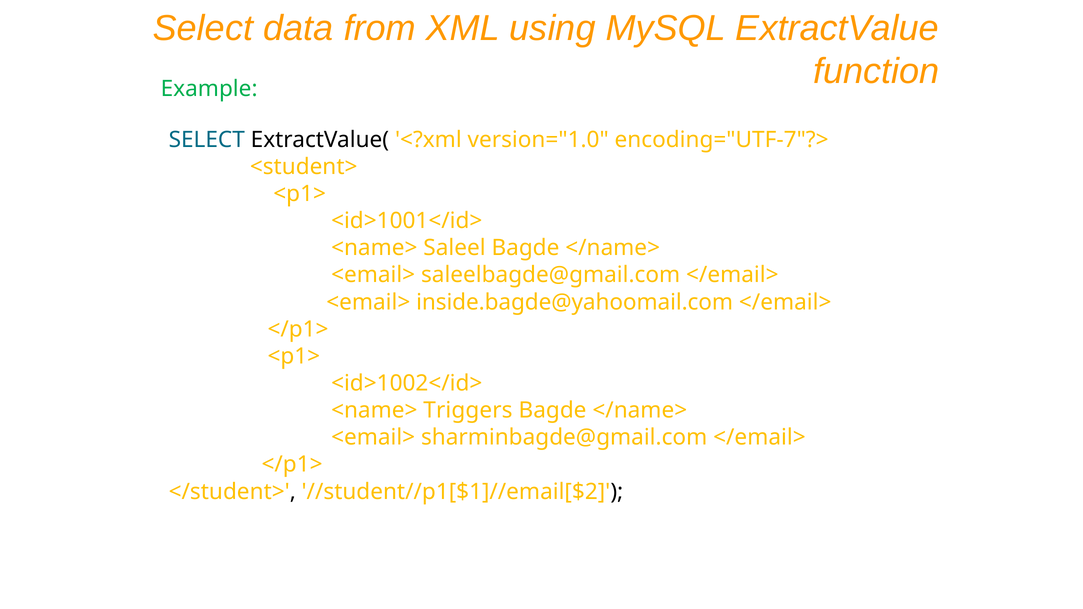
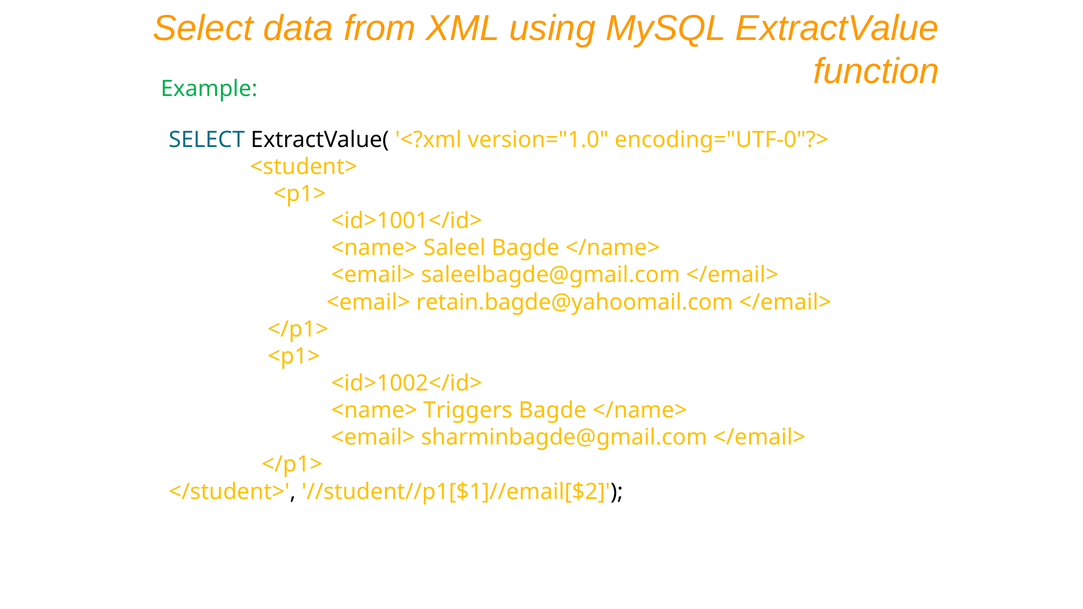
encoding="UTF-7"?>: encoding="UTF-7"?> -> encoding="UTF-0"?> (722, 140)
inside.bagde@yahoomail.com: inside.bagde@yahoomail.com -> retain.bagde@yahoomail.com (575, 302)
